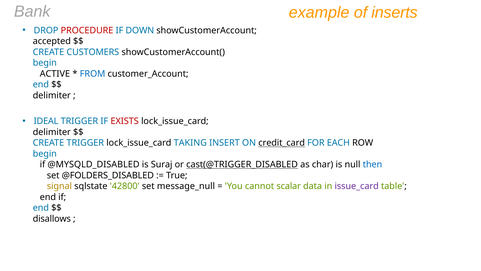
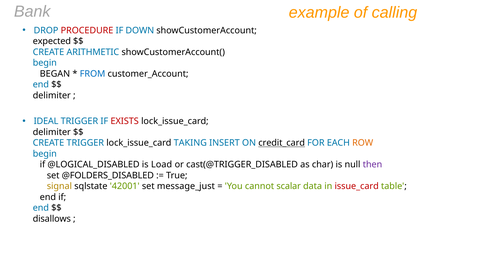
inserts: inserts -> calling (394, 13)
accepted: accepted -> expected (52, 41)
CUSTOMERS: CUSTOMERS -> ARITHMETIC (93, 52)
ACTIVE: ACTIVE -> BEGAN (55, 74)
ROW colour: black -> orange (363, 143)
@MYSQLD_DISABLED: @MYSQLD_DISABLED -> @LOGICAL_DISABLED (94, 164)
Suraj: Suraj -> Load (162, 164)
cast(@TRIGGER_DISABLED underline: present -> none (242, 164)
then colour: blue -> purple (372, 164)
42800: 42800 -> 42001 (125, 186)
message_null: message_null -> message_just (186, 186)
issue_card colour: purple -> red (357, 186)
